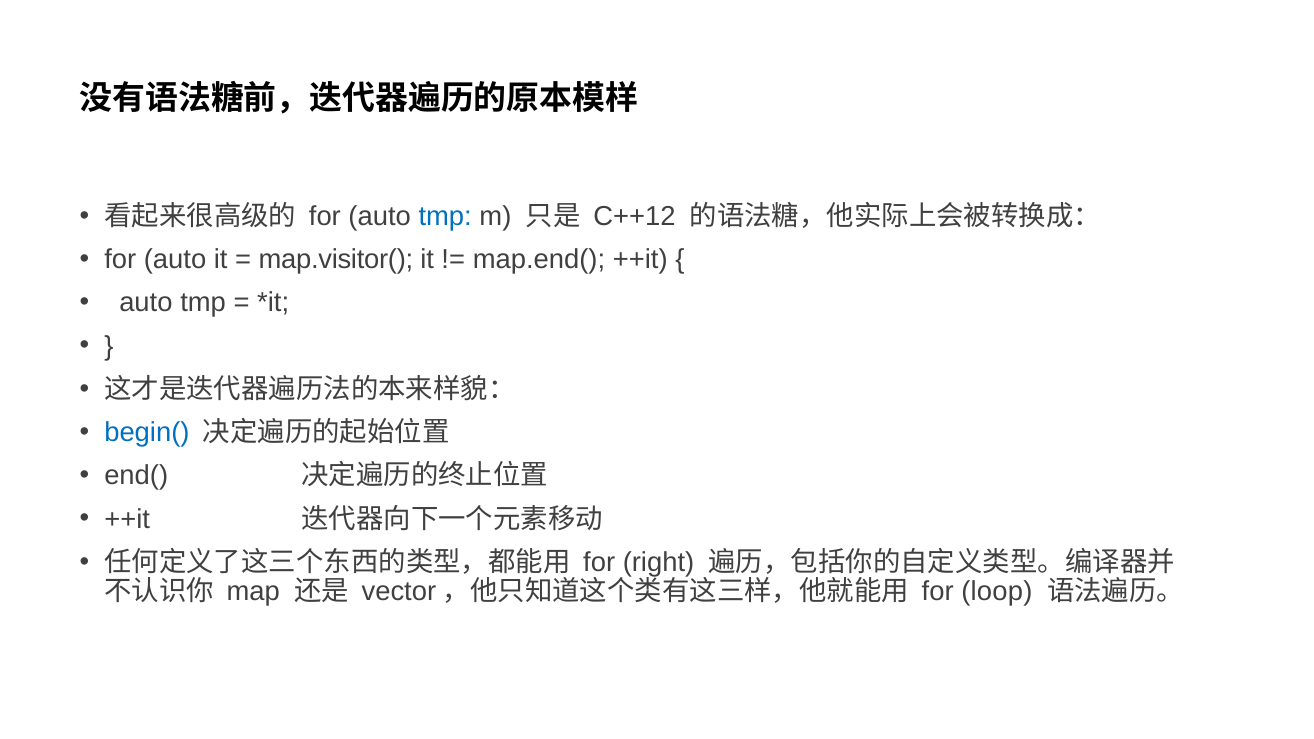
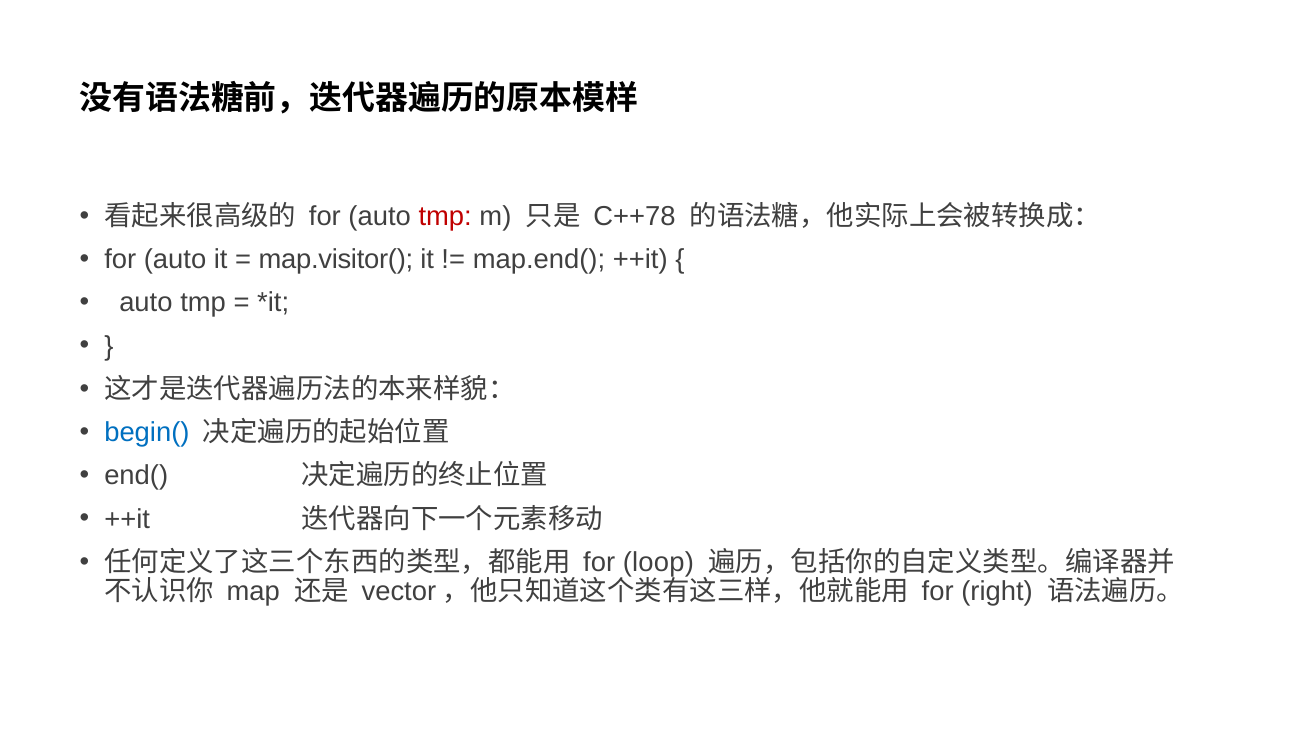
tmp colour: blue -> red (445, 216)
C++12: C++12 -> C++78 (634, 216)
right: right -> loop (658, 562)
loop: loop -> right (997, 592)
